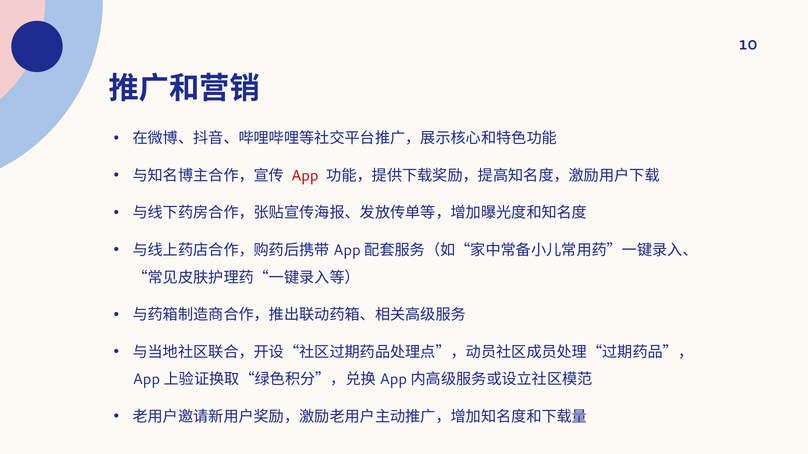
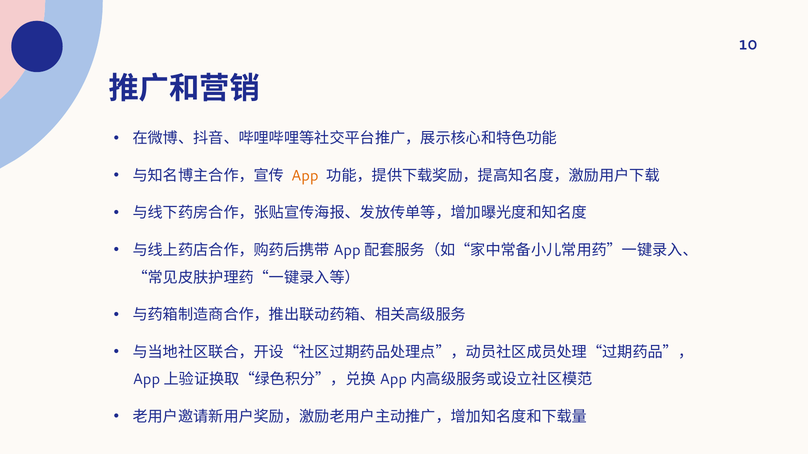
App colour: red -> orange (305, 176)
